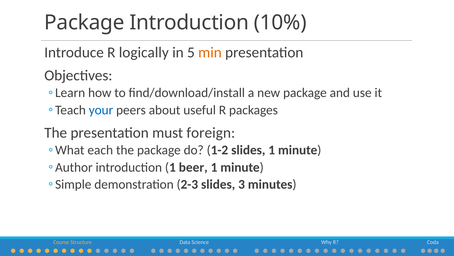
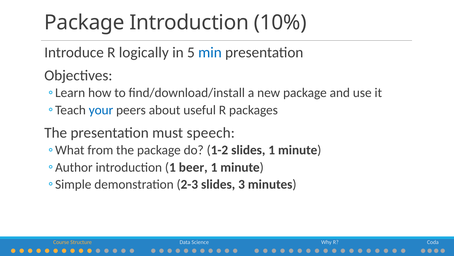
min colour: orange -> blue (210, 52)
foreign: foreign -> speech (211, 133)
each: each -> from (100, 150)
